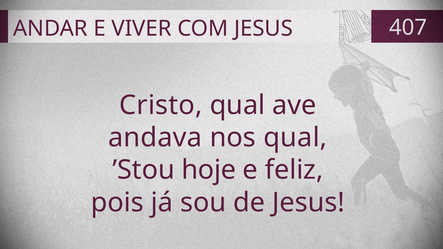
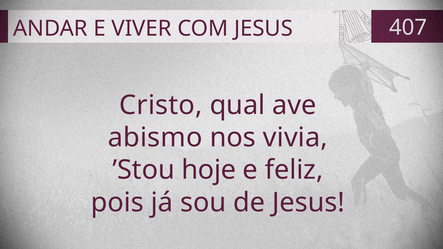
andava: andava -> abismo (155, 138)
nos qual: qual -> vivia (295, 138)
